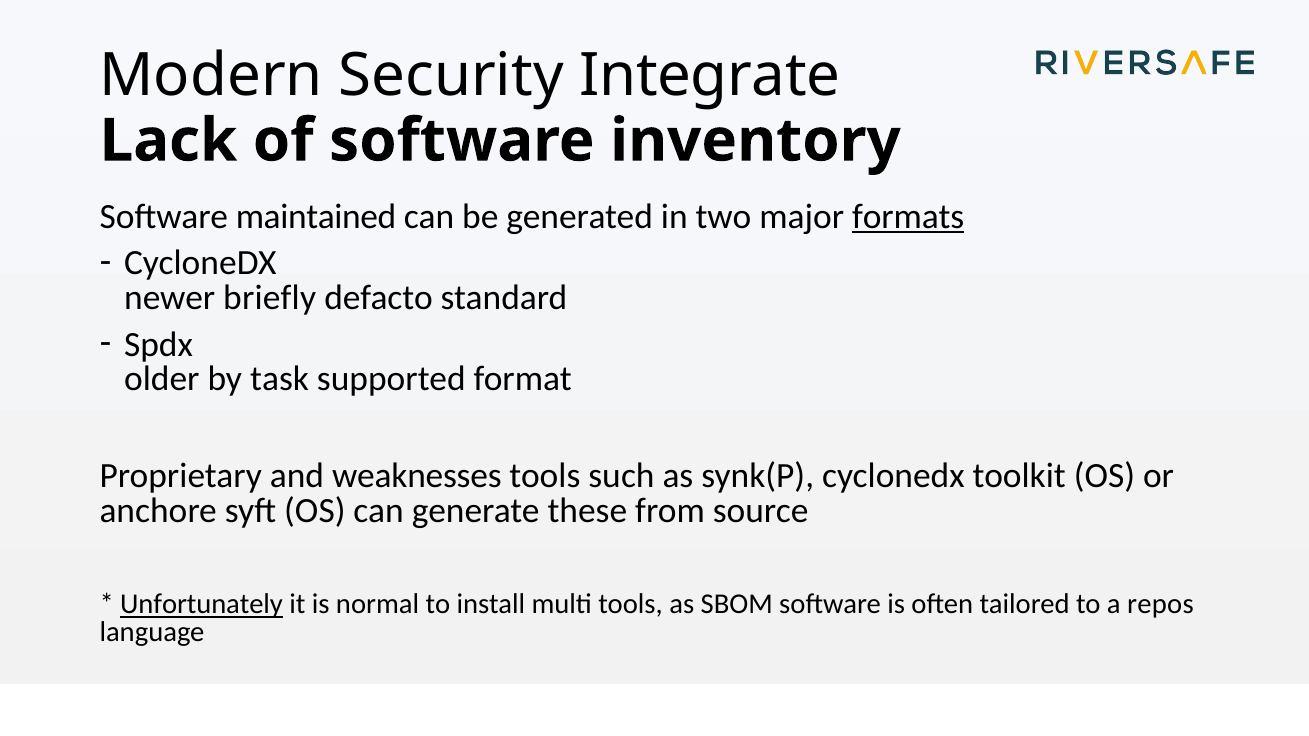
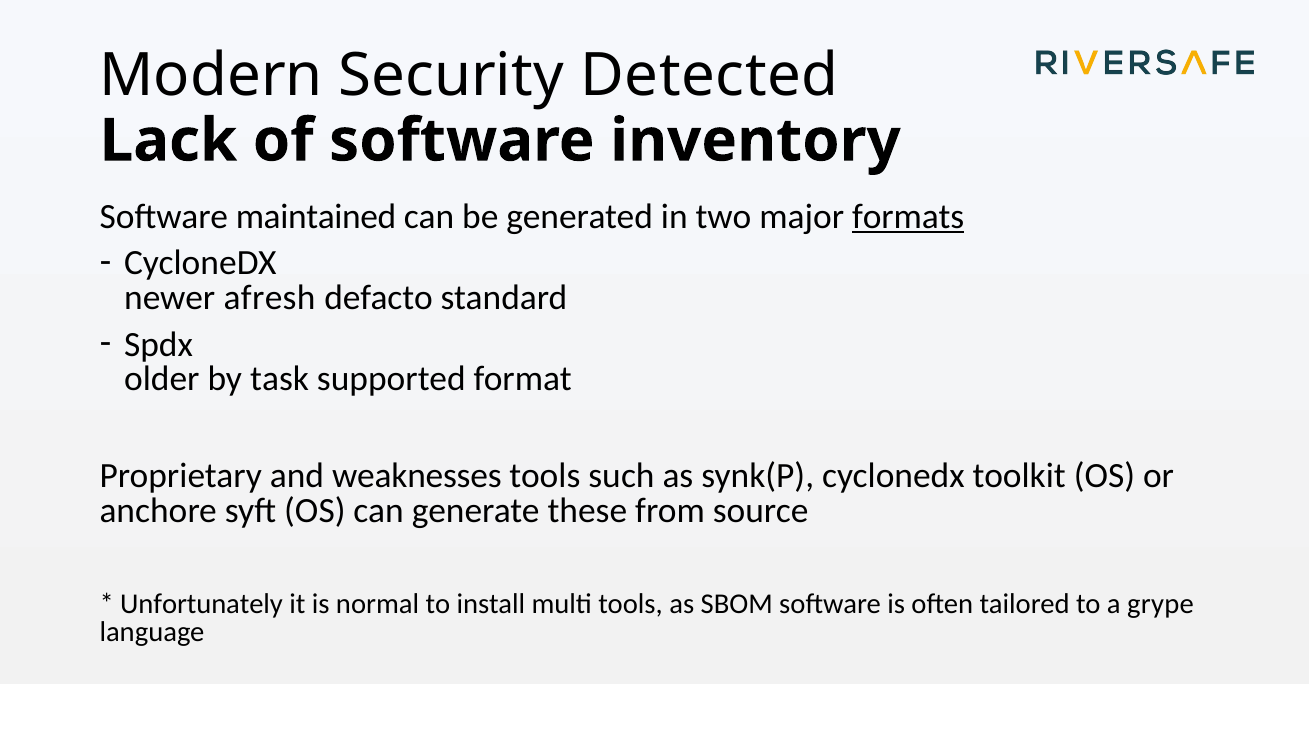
Integrate: Integrate -> Detected (709, 76)
briefly: briefly -> afresh (270, 298)
Unfortunately underline: present -> none (202, 605)
repos: repos -> grype (1160, 605)
